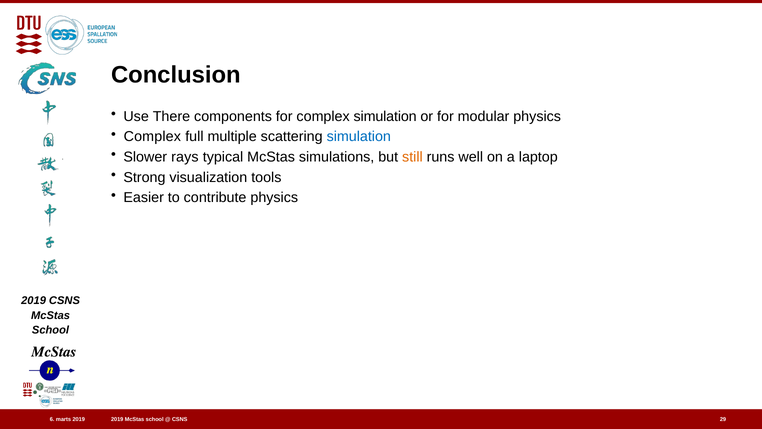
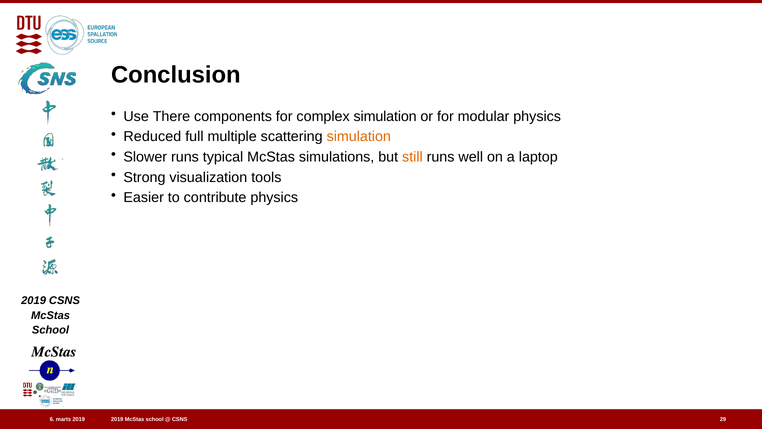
Complex: Complex -> Reduced (152, 137)
simulation colour: blue -> orange (359, 137)
Slower rays: rays -> runs (185, 157)
